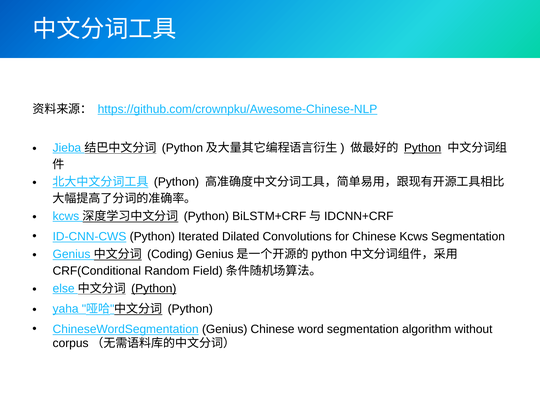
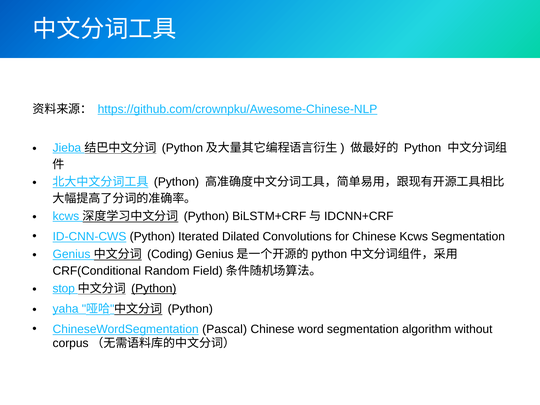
Python underline: present -> none (423, 148)
else: else -> stop (64, 288)
ChineseWordSegmentation Genius: Genius -> Pascal (225, 329)
